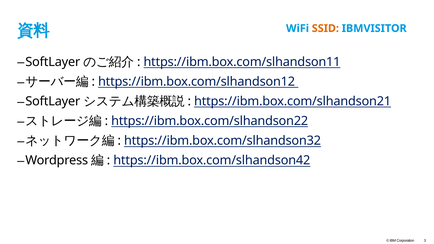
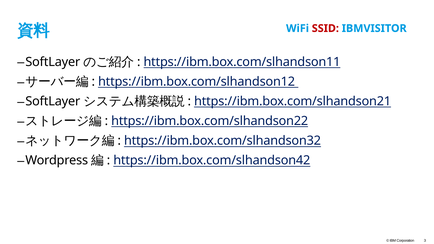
SSID colour: orange -> red (325, 28)
